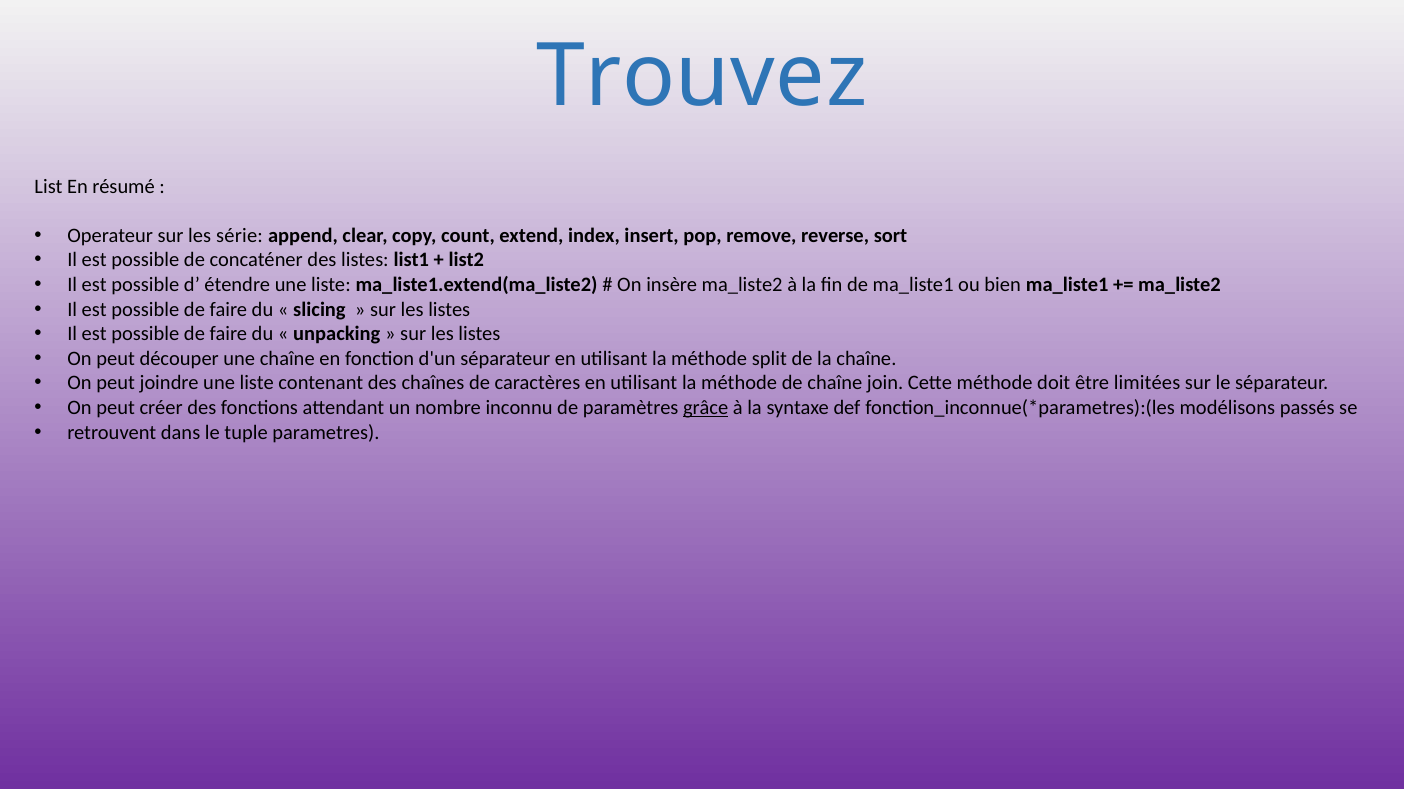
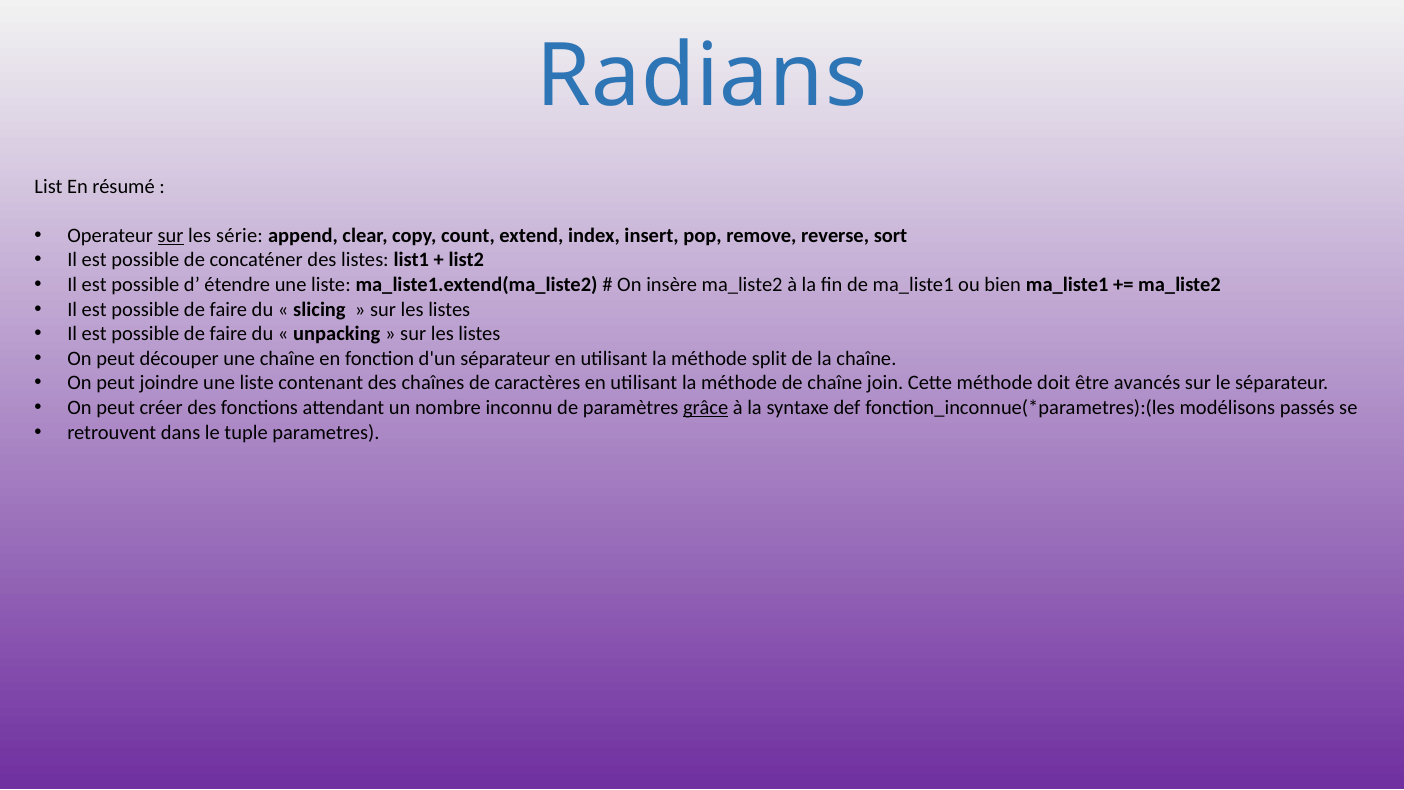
Trouvez: Trouvez -> Radians (702, 77)
sur underline: none -> present (171, 236)
limitées: limitées -> avancés (1147, 383)
